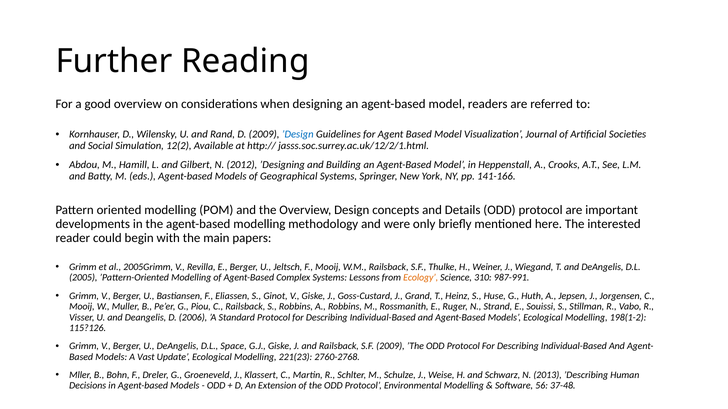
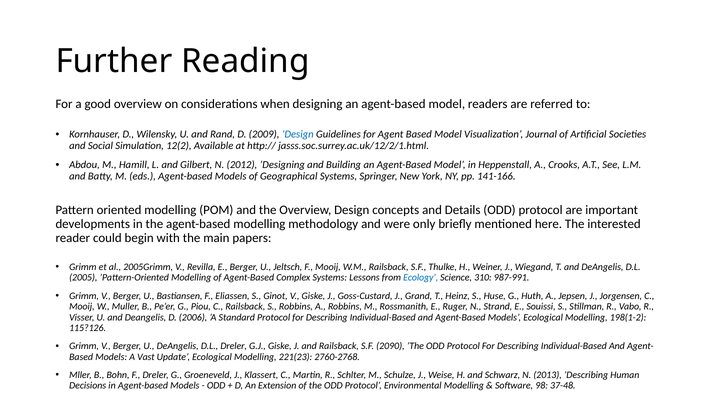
Ecology colour: orange -> blue (421, 278)
D.L Space: Space -> Dreler (234, 347)
S.F 2009: 2009 -> 2090 (390, 347)
56: 56 -> 98 (542, 386)
